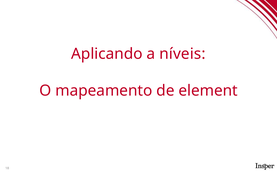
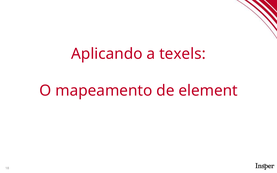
níveis: níveis -> texels (182, 54)
